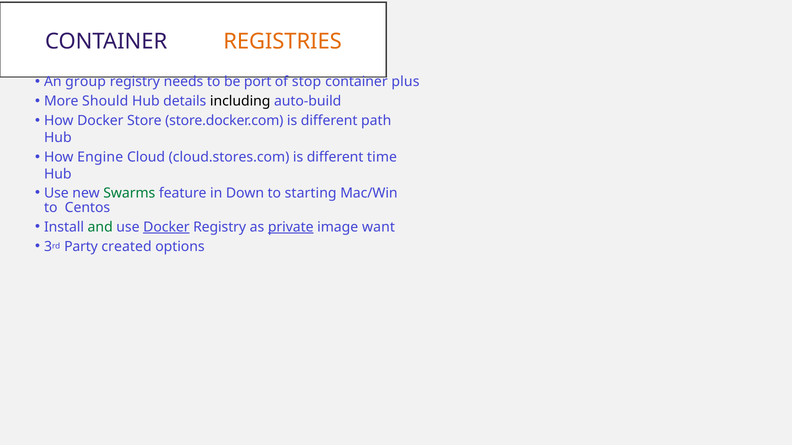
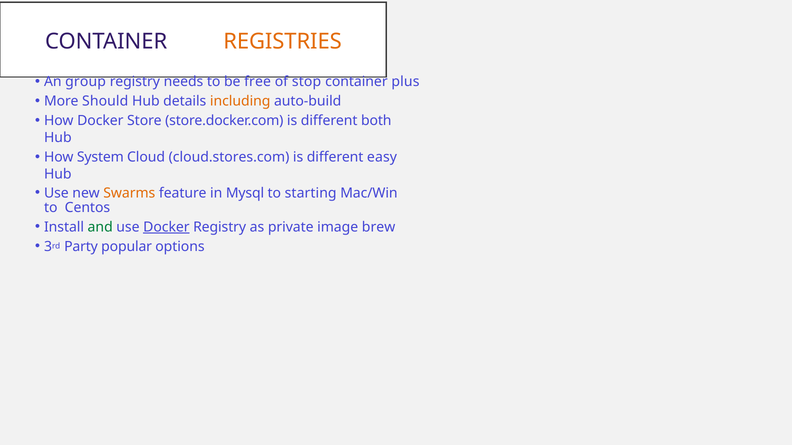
port: port -> free (258, 82)
including colour: black -> orange (240, 101)
path: path -> both (376, 121)
Engine: Engine -> System (100, 157)
time: time -> easy (382, 157)
Swarms colour: green -> orange (129, 193)
Down: Down -> Mysql (245, 193)
private underline: present -> none (291, 227)
want: want -> brew (379, 227)
created: created -> popular (127, 247)
